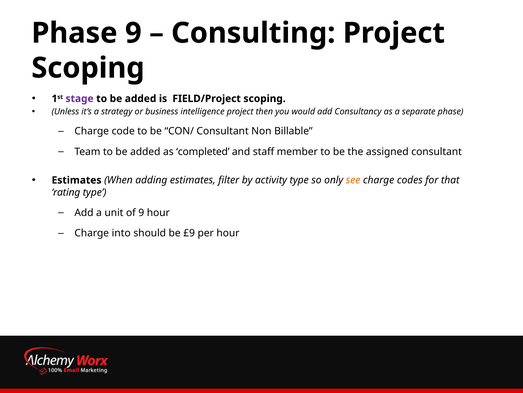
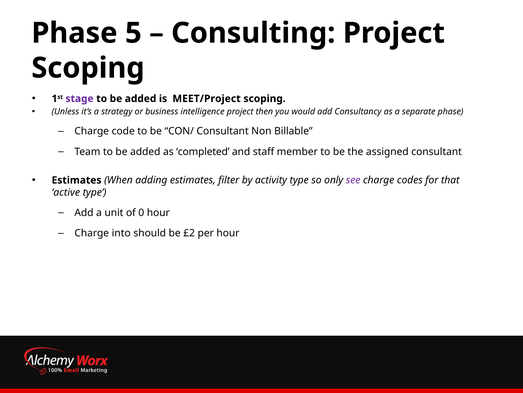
Phase 9: 9 -> 5 (133, 33)
FIELD/Project: FIELD/Project -> MEET/Project (207, 98)
see colour: orange -> purple (353, 180)
rating: rating -> active (66, 192)
of 9: 9 -> 0 (141, 212)
£9: £9 -> £2 (189, 233)
